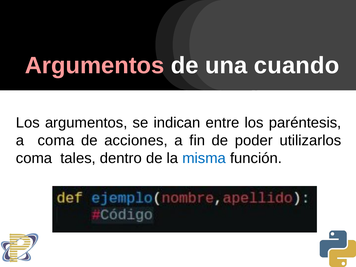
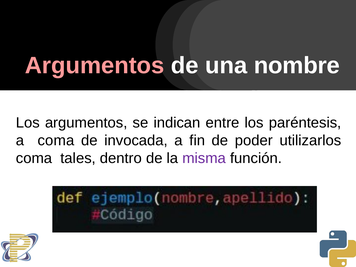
cuando: cuando -> nombre (297, 65)
acciones: acciones -> invocada (136, 140)
misma colour: blue -> purple (204, 158)
